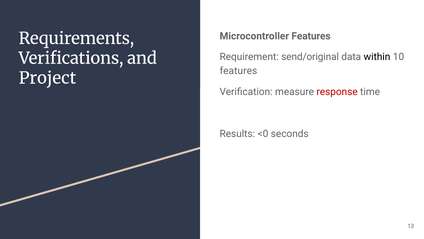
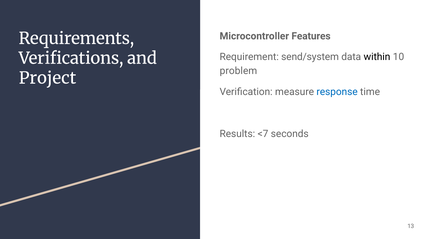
send/original: send/original -> send/system (310, 57)
features: features -> problem (238, 71)
response colour: red -> blue (337, 92)
<0: <0 -> <7 (263, 133)
